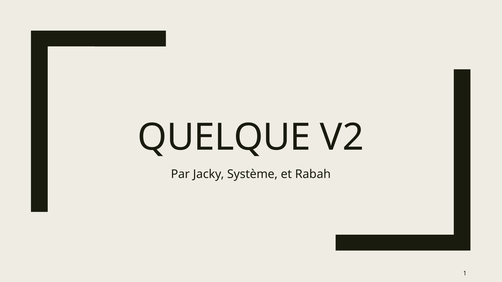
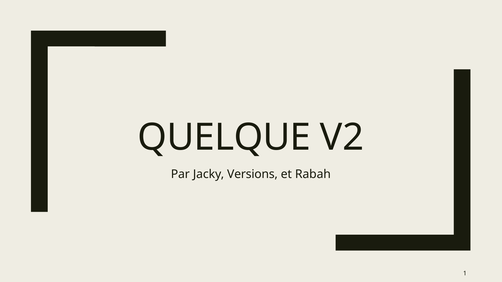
Système: Système -> Versions (252, 175)
